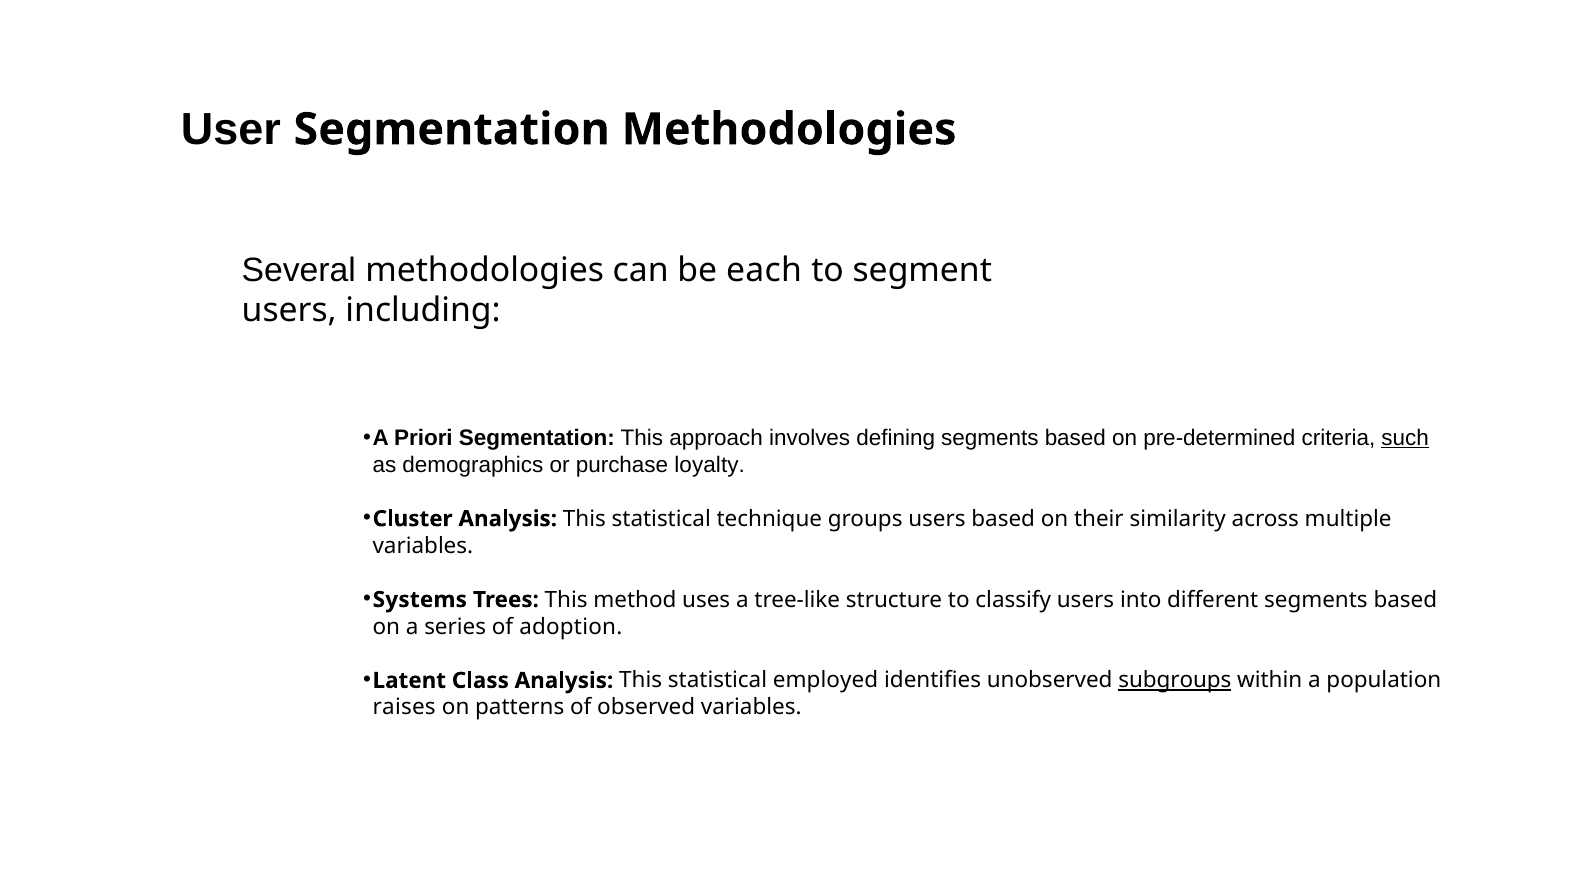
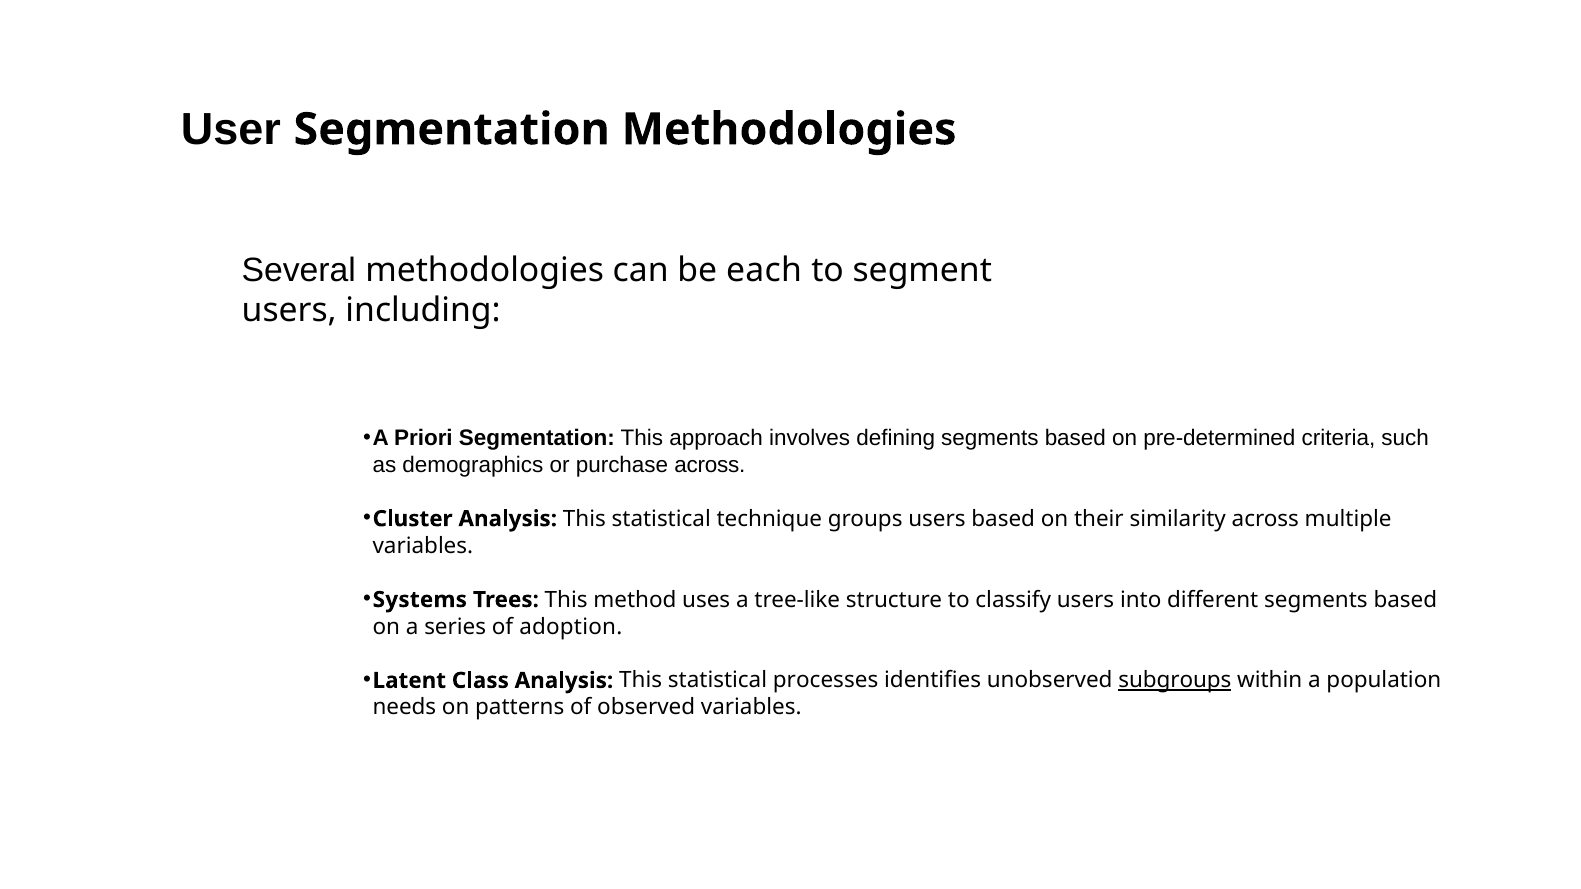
such underline: present -> none (1405, 438)
purchase loyalty: loyalty -> across (710, 465)
employed: employed -> processes (826, 681)
raises: raises -> needs (404, 708)
